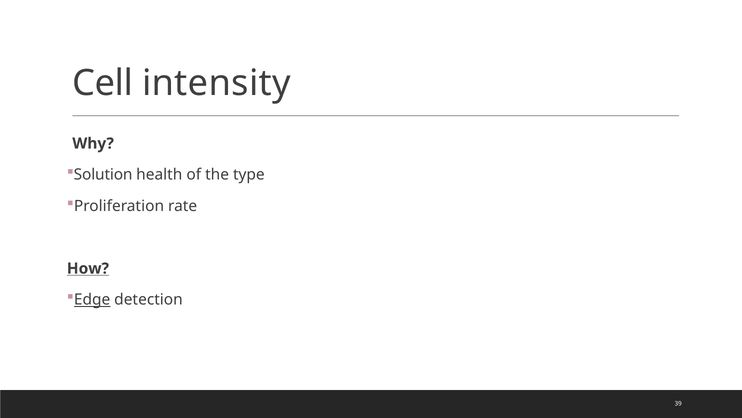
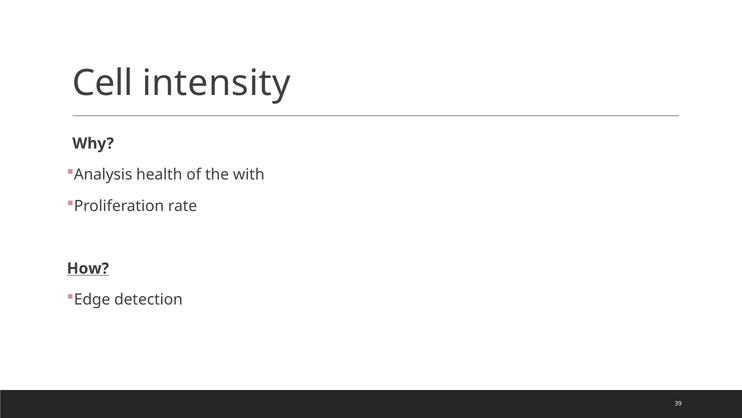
Solution: Solution -> Analysis (103, 175)
type: type -> with (249, 175)
Edge underline: present -> none (92, 299)
